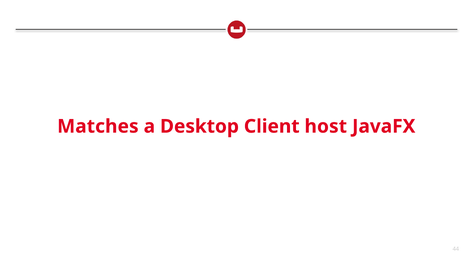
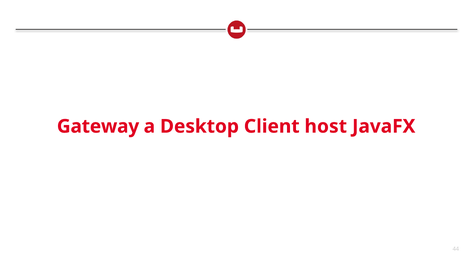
Matches: Matches -> Gateway (98, 126)
